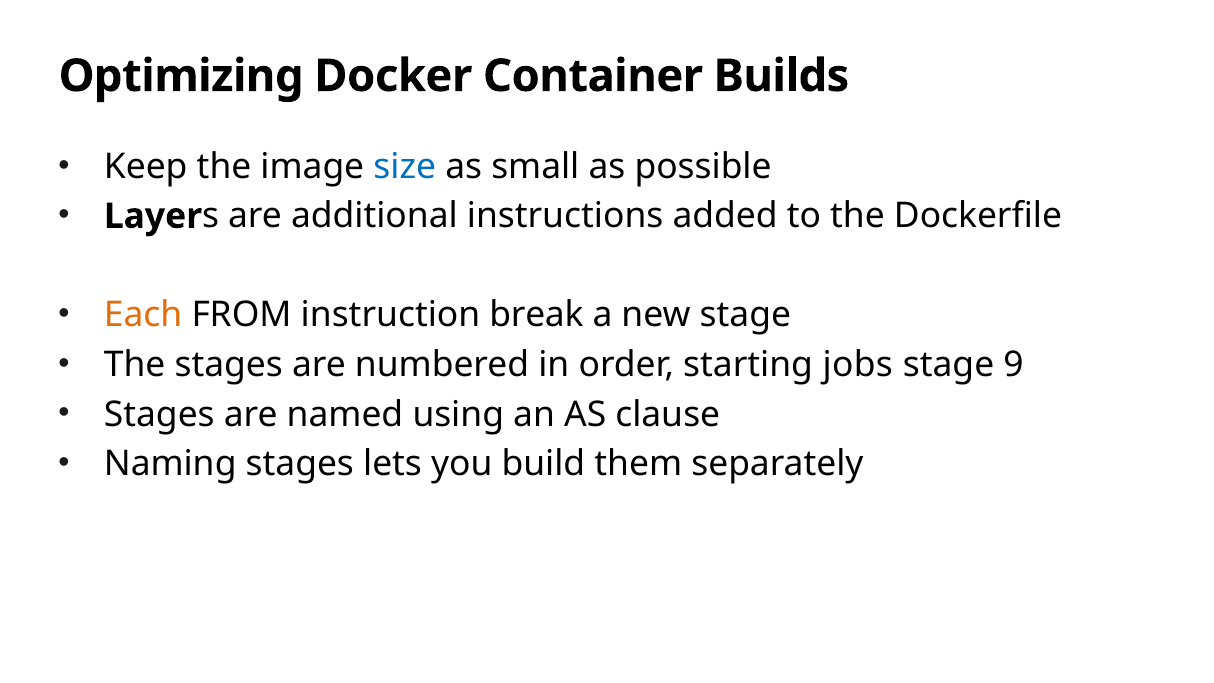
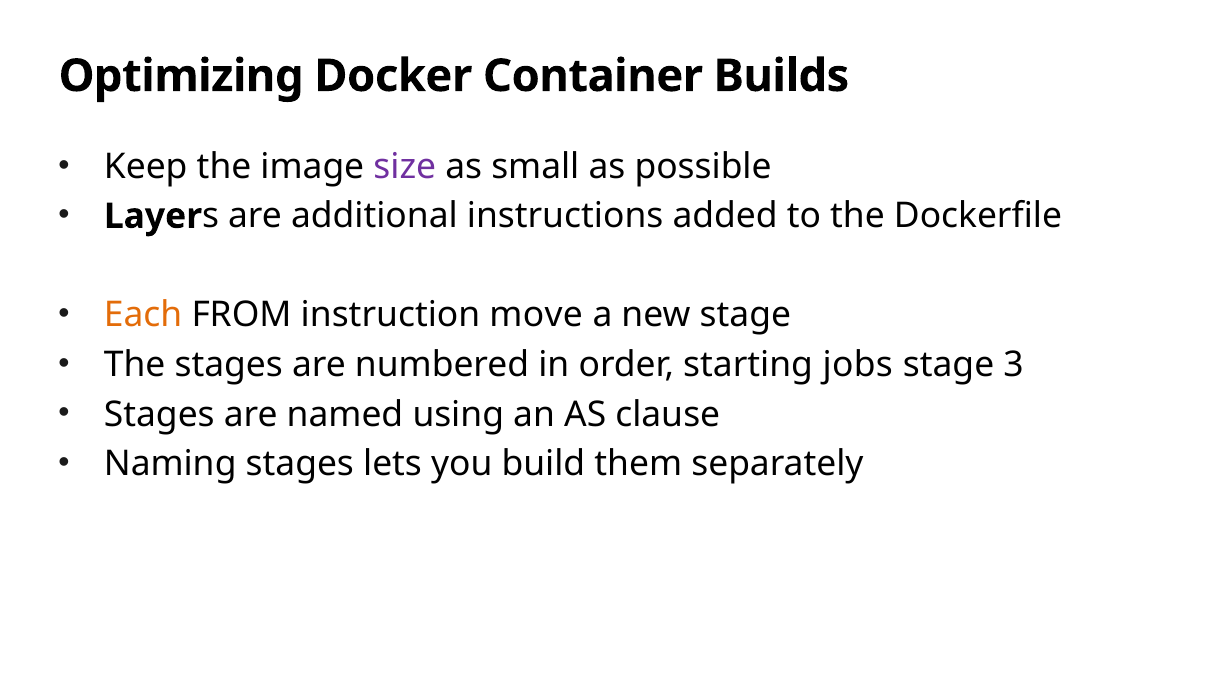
size colour: blue -> purple (405, 167)
break: break -> move (536, 315)
9: 9 -> 3 (1014, 365)
